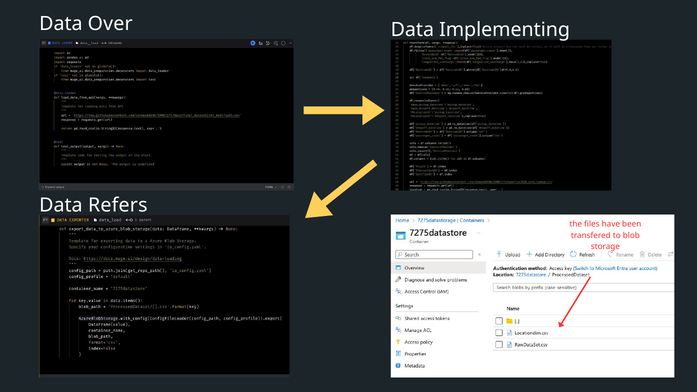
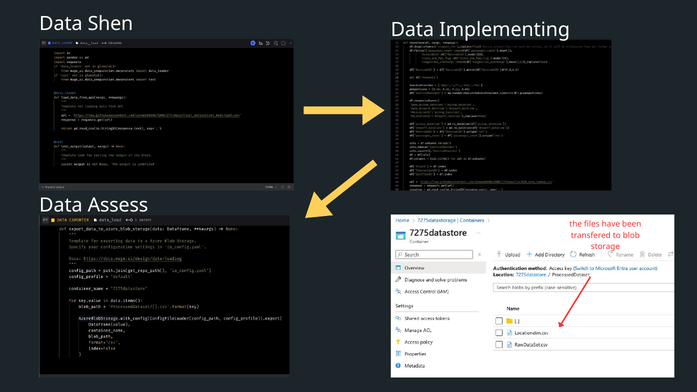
Over: Over -> Shen (110, 24)
Refers: Refers -> Assess (118, 205)
